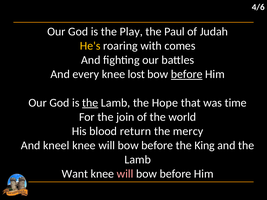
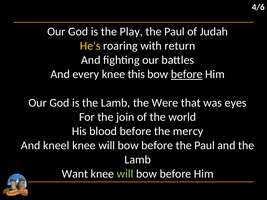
comes: comes -> return (180, 46)
lost: lost -> this (136, 74)
the underline: present -> none (90, 103)
Hope: Hope -> Were (165, 103)
time: time -> eyes (236, 103)
blood return: return -> before (136, 131)
before the King: King -> Paul (205, 146)
will colour: pink -> light green (125, 174)
